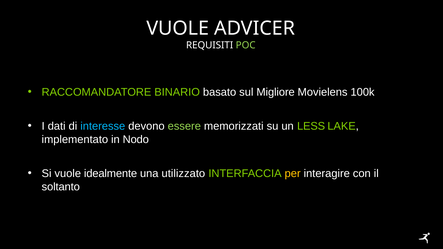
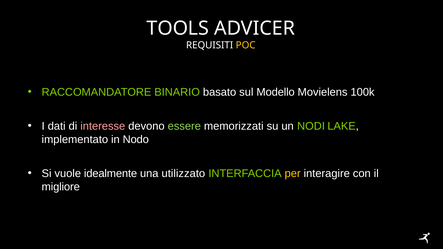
VUOLE: VUOLE -> TOOLS (178, 28)
POC colour: light green -> yellow (246, 45)
Migliore: Migliore -> Modello (276, 92)
interesse colour: light blue -> pink (103, 126)
LESS: LESS -> NODI (311, 126)
soltanto: soltanto -> migliore (61, 187)
